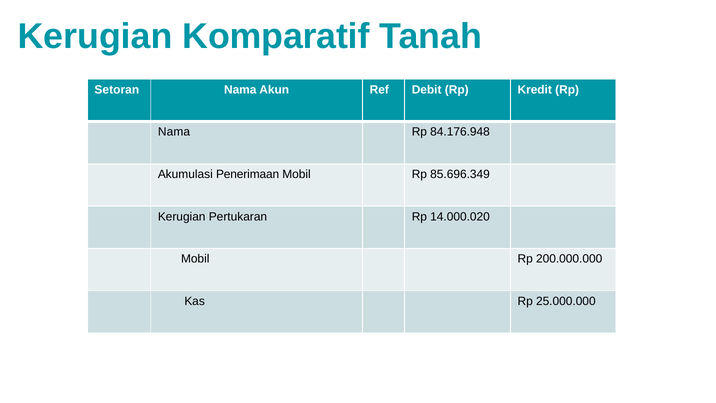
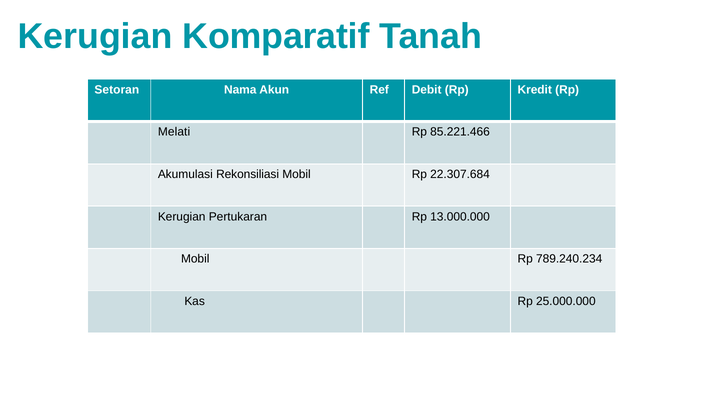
Nama: Nama -> Melati (174, 132)
84.176.948: 84.176.948 -> 85.221.466 (460, 132)
Penerimaan: Penerimaan -> Rekonsiliasi (248, 174)
85.696.349: 85.696.349 -> 22.307.684 (460, 174)
14.000.020: 14.000.020 -> 13.000.000 (460, 217)
200.000.000: 200.000.000 -> 789.240.234 (569, 259)
